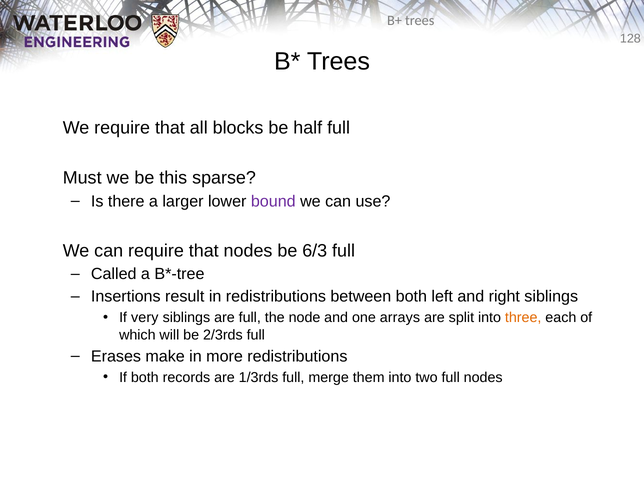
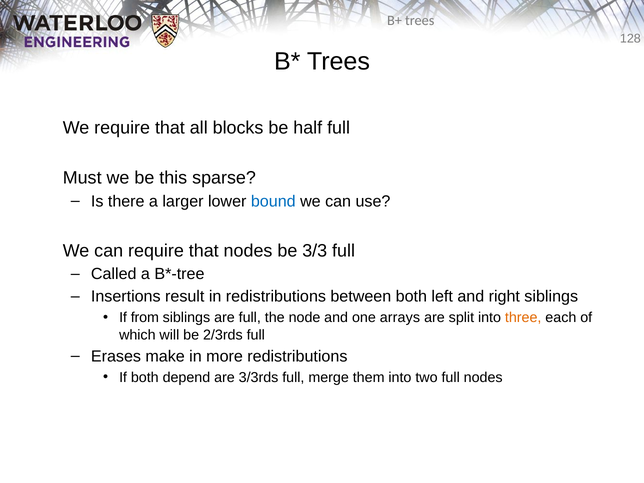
bound colour: purple -> blue (273, 202)
6/3: 6/3 -> 3/3 (315, 251)
very: very -> from (145, 318)
records: records -> depend (186, 377)
1/3rds: 1/3rds -> 3/3rds (259, 377)
